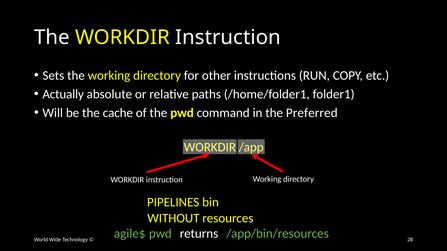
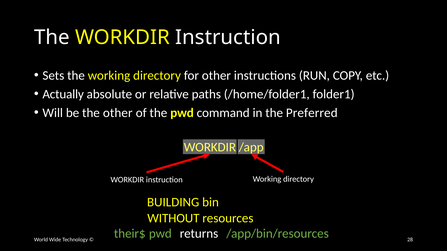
the cache: cache -> other (118, 113)
PIPELINES: PIPELINES -> BUILDING (173, 203)
agile$: agile$ -> their$ (130, 234)
